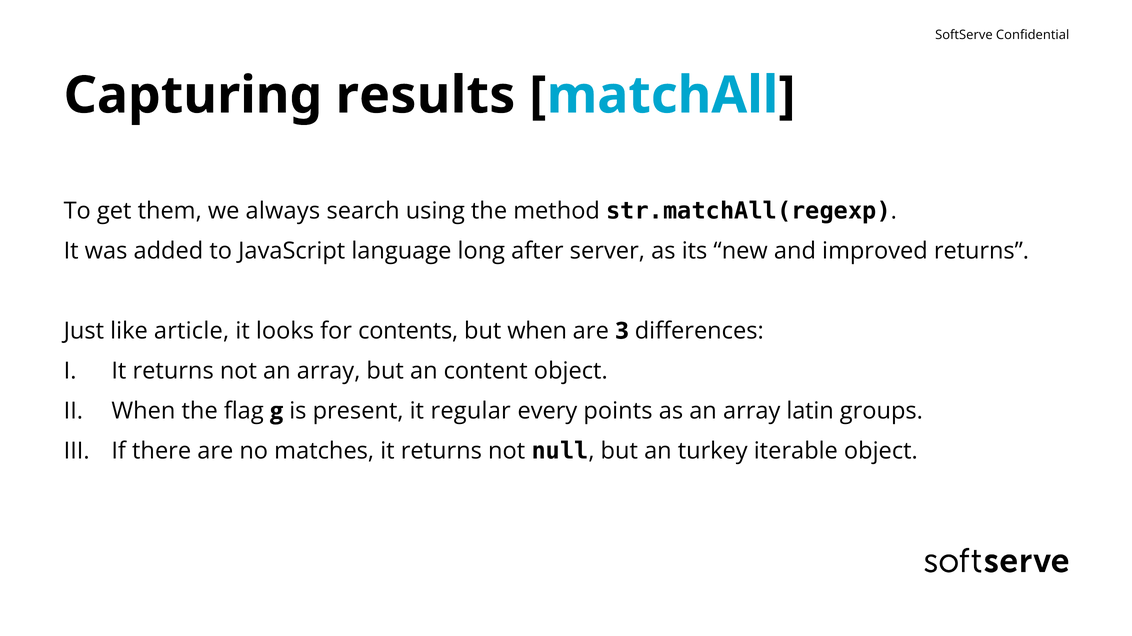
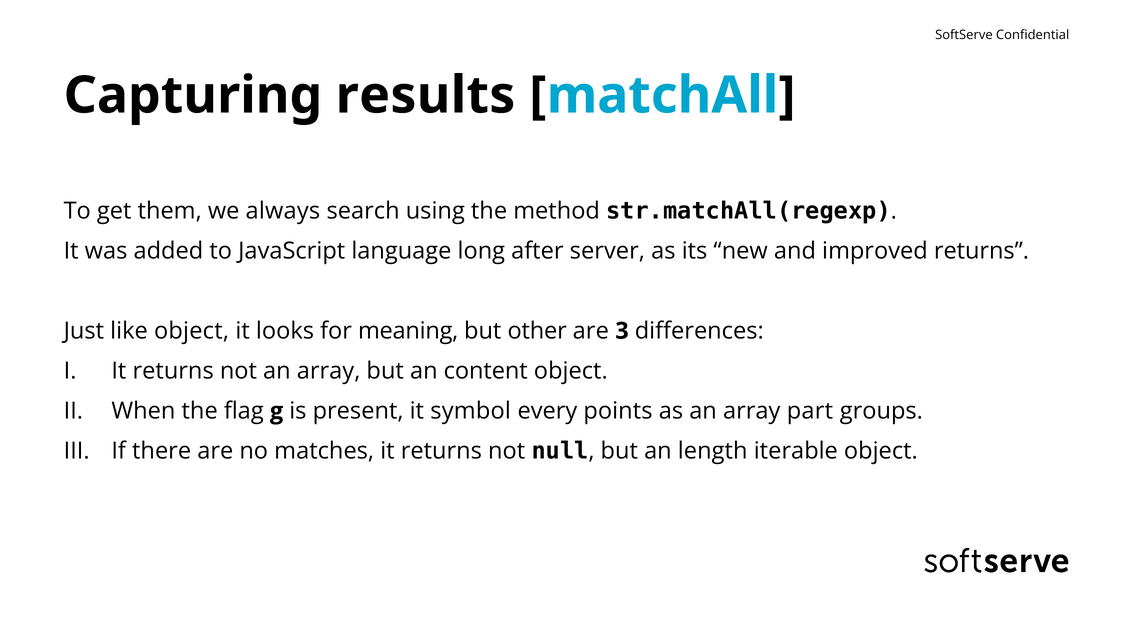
like article: article -> object (192, 331)
contents: contents -> meaning (408, 331)
but when: when -> other (537, 331)
regular: regular -> symbol (471, 412)
latin: latin -> part (810, 412)
turkey: turkey -> length (713, 452)
